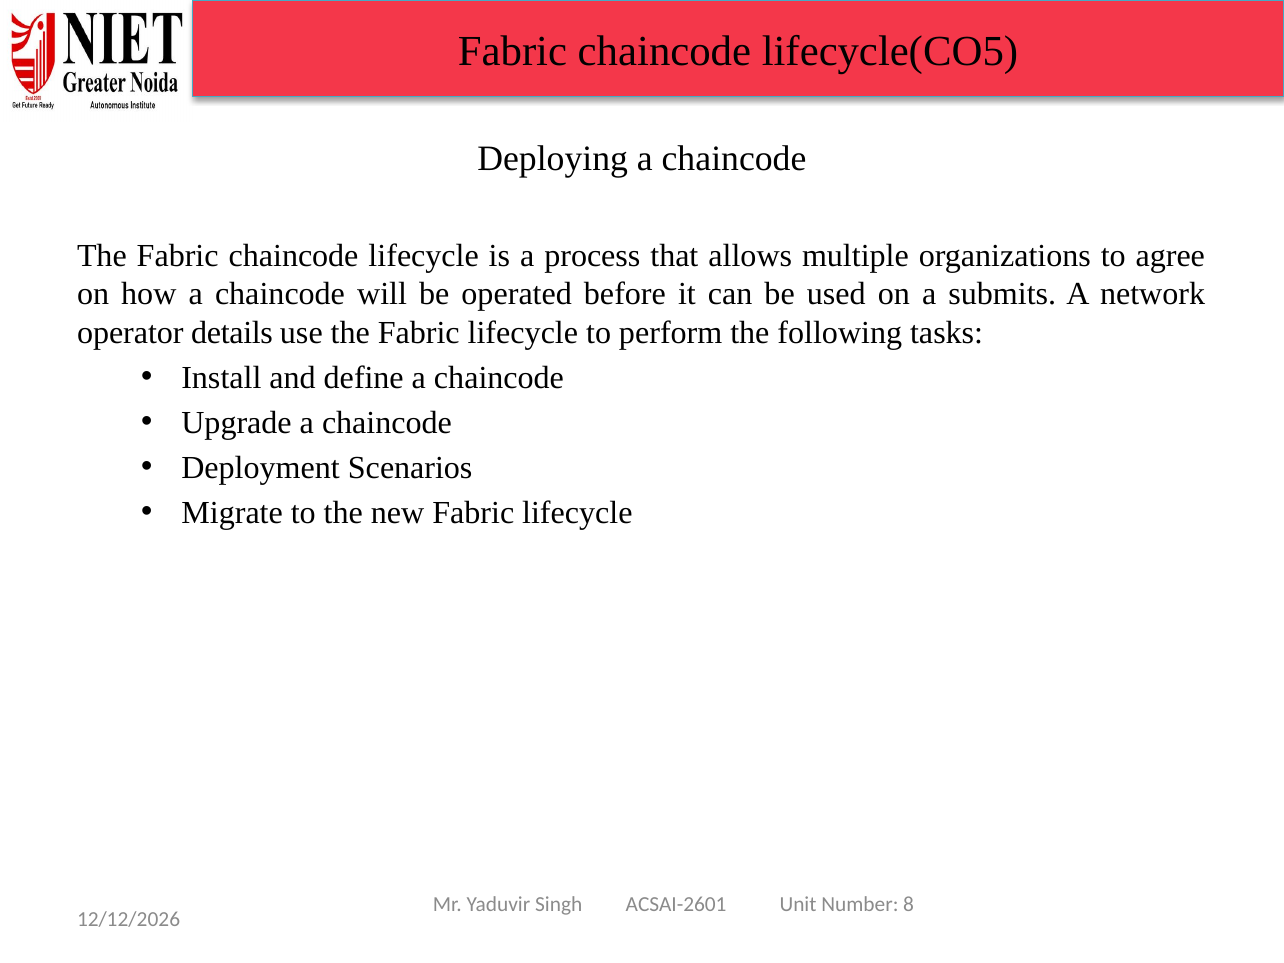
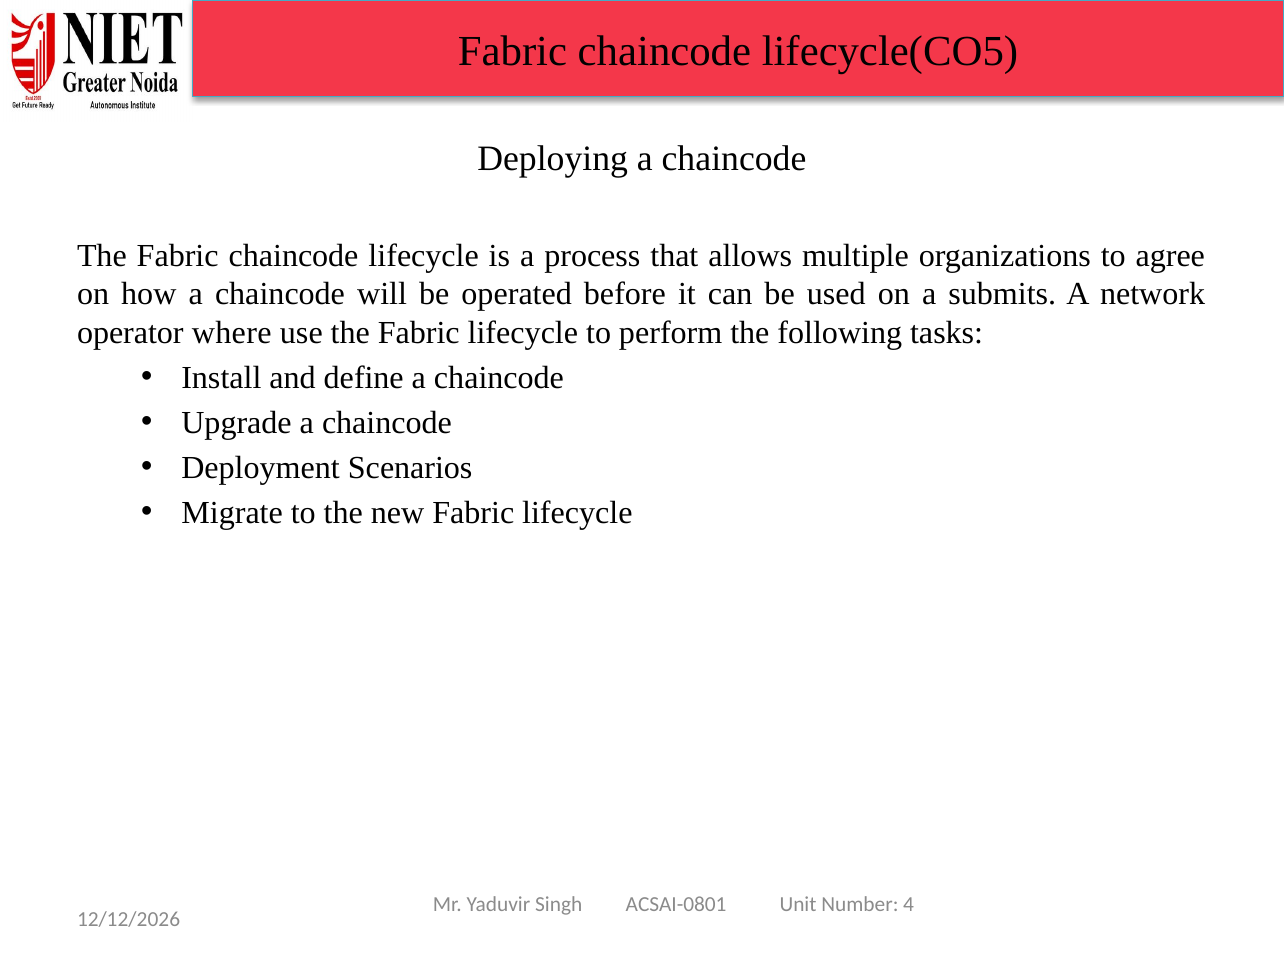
details: details -> where (232, 333)
ACSAI-2601: ACSAI-2601 -> ACSAI-0801 (676, 904)
8: 8 -> 4 (909, 904)
